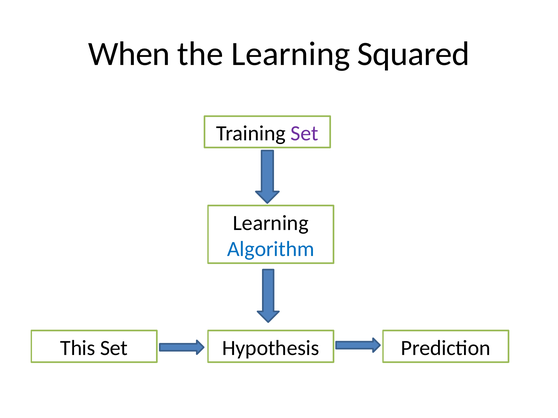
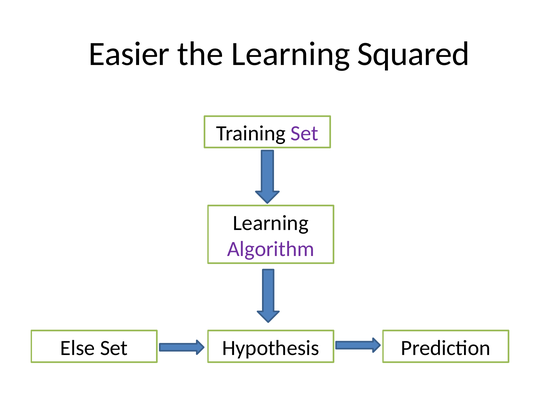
When: When -> Easier (129, 54)
Algorithm colour: blue -> purple (271, 249)
This: This -> Else (78, 348)
